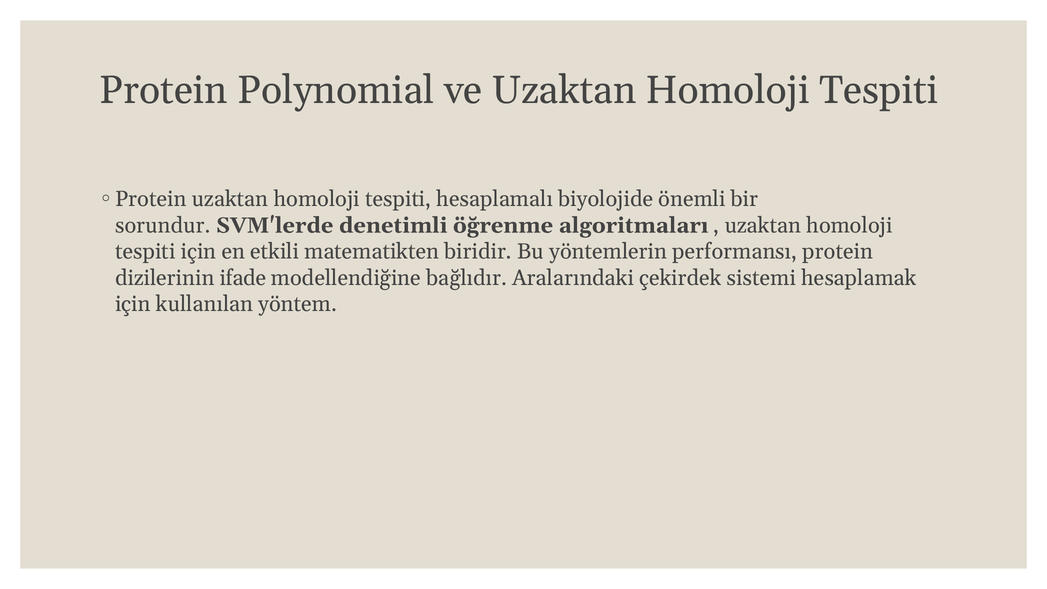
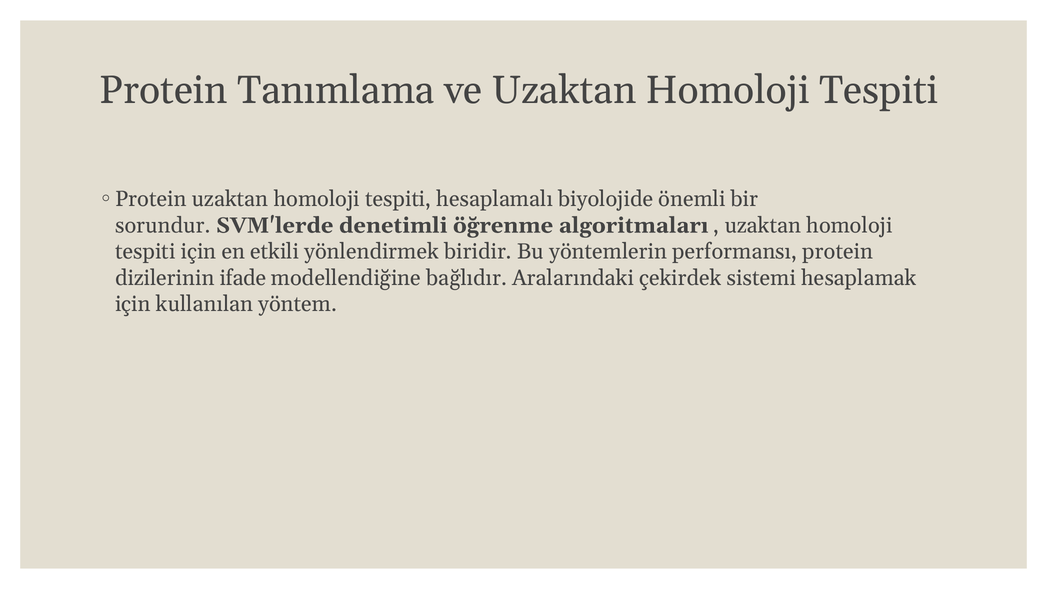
Polynomial: Polynomial -> Tanımlama (336, 90)
matematikten: matematikten -> yönlendirmek (372, 252)
